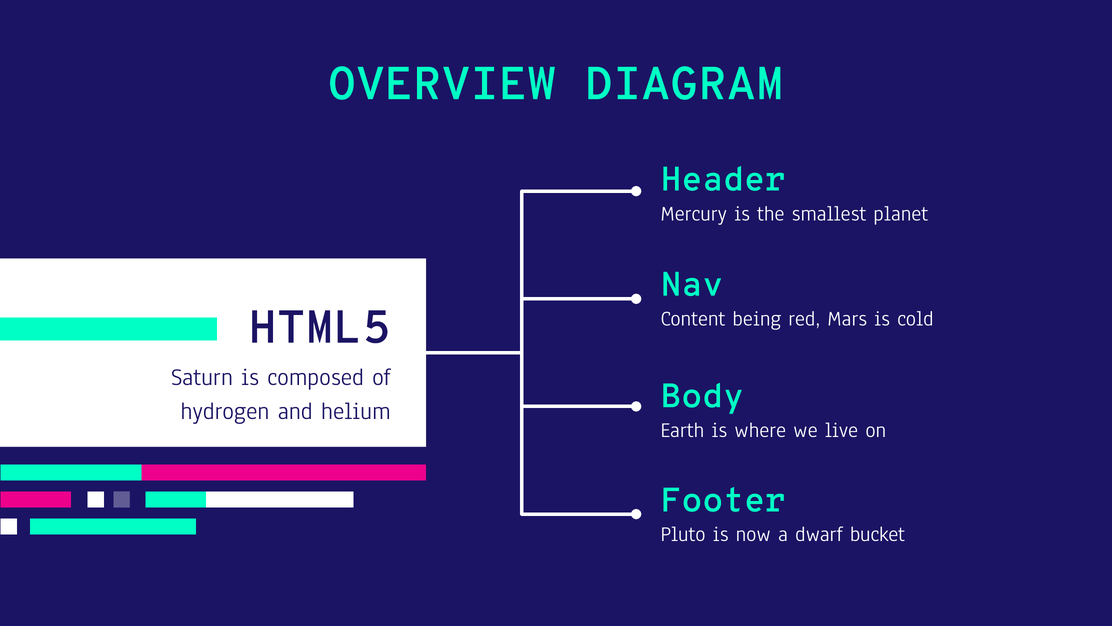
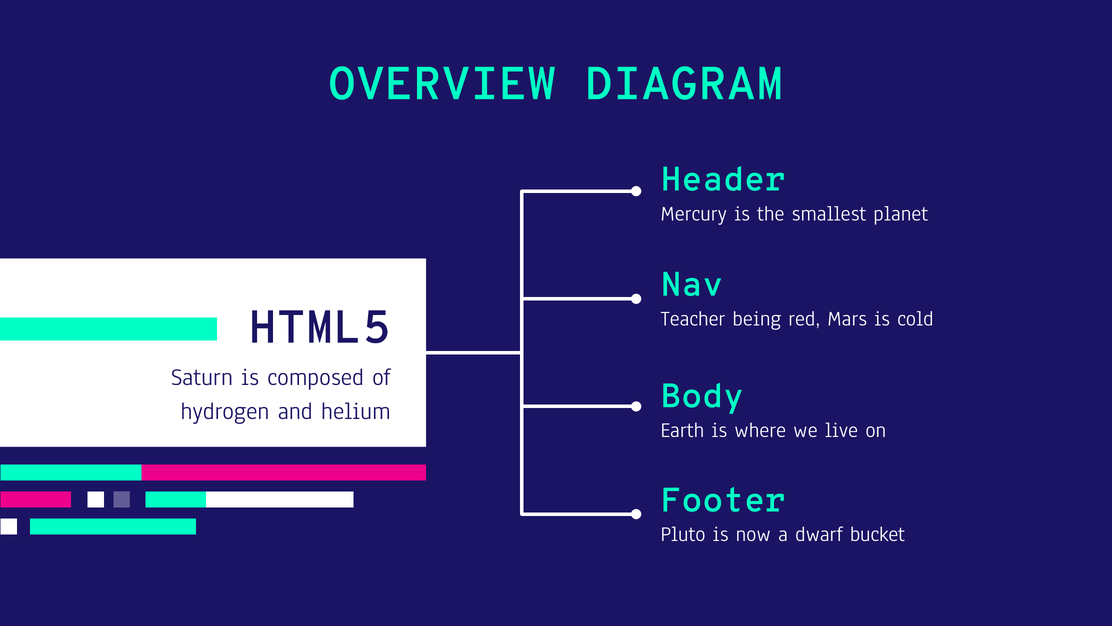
Content: Content -> Teacher (693, 318)
